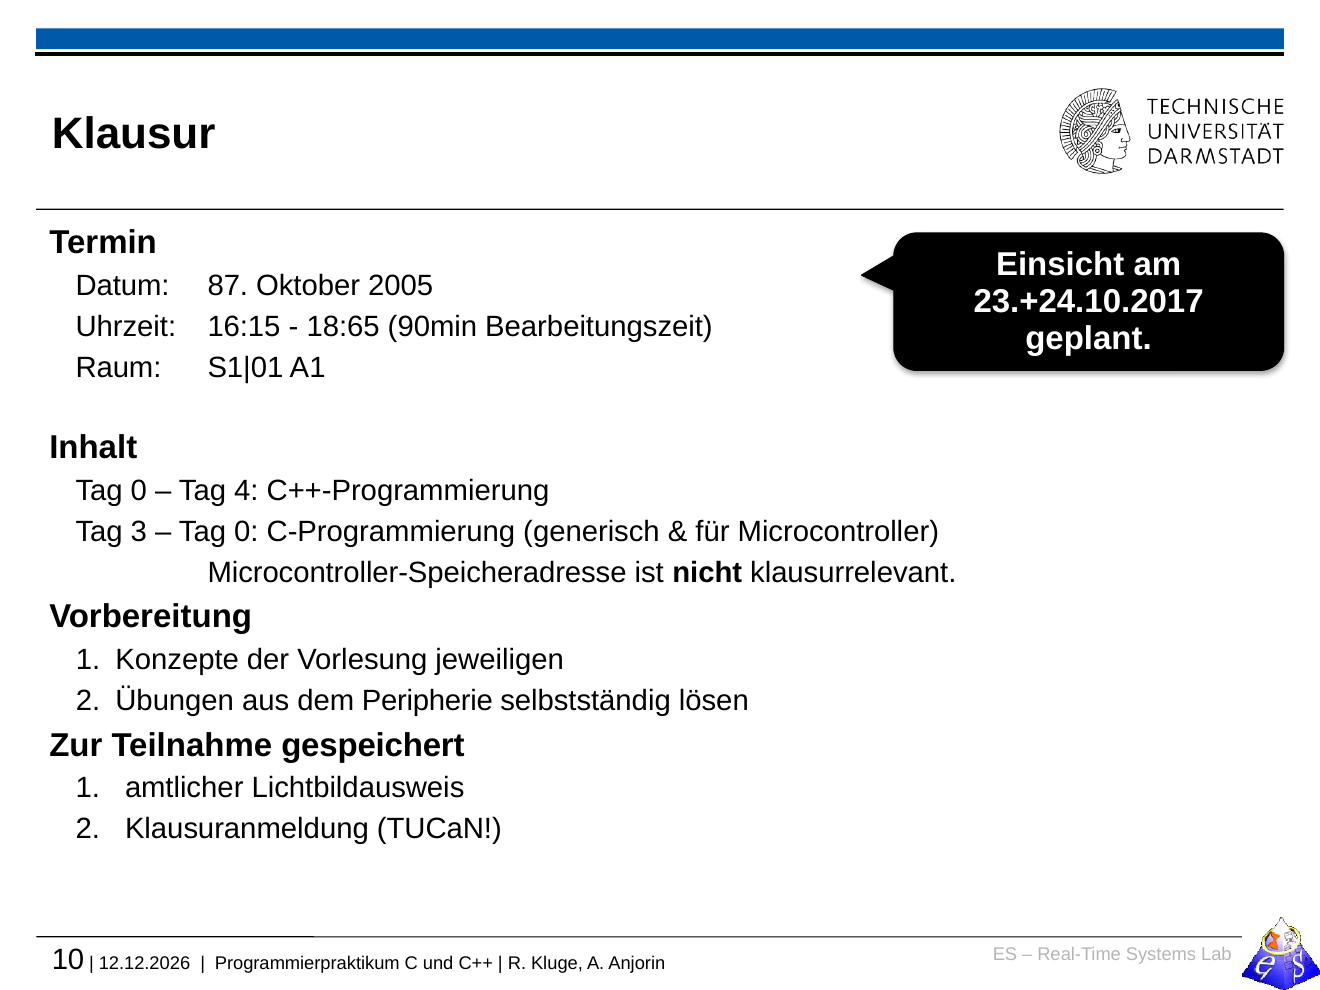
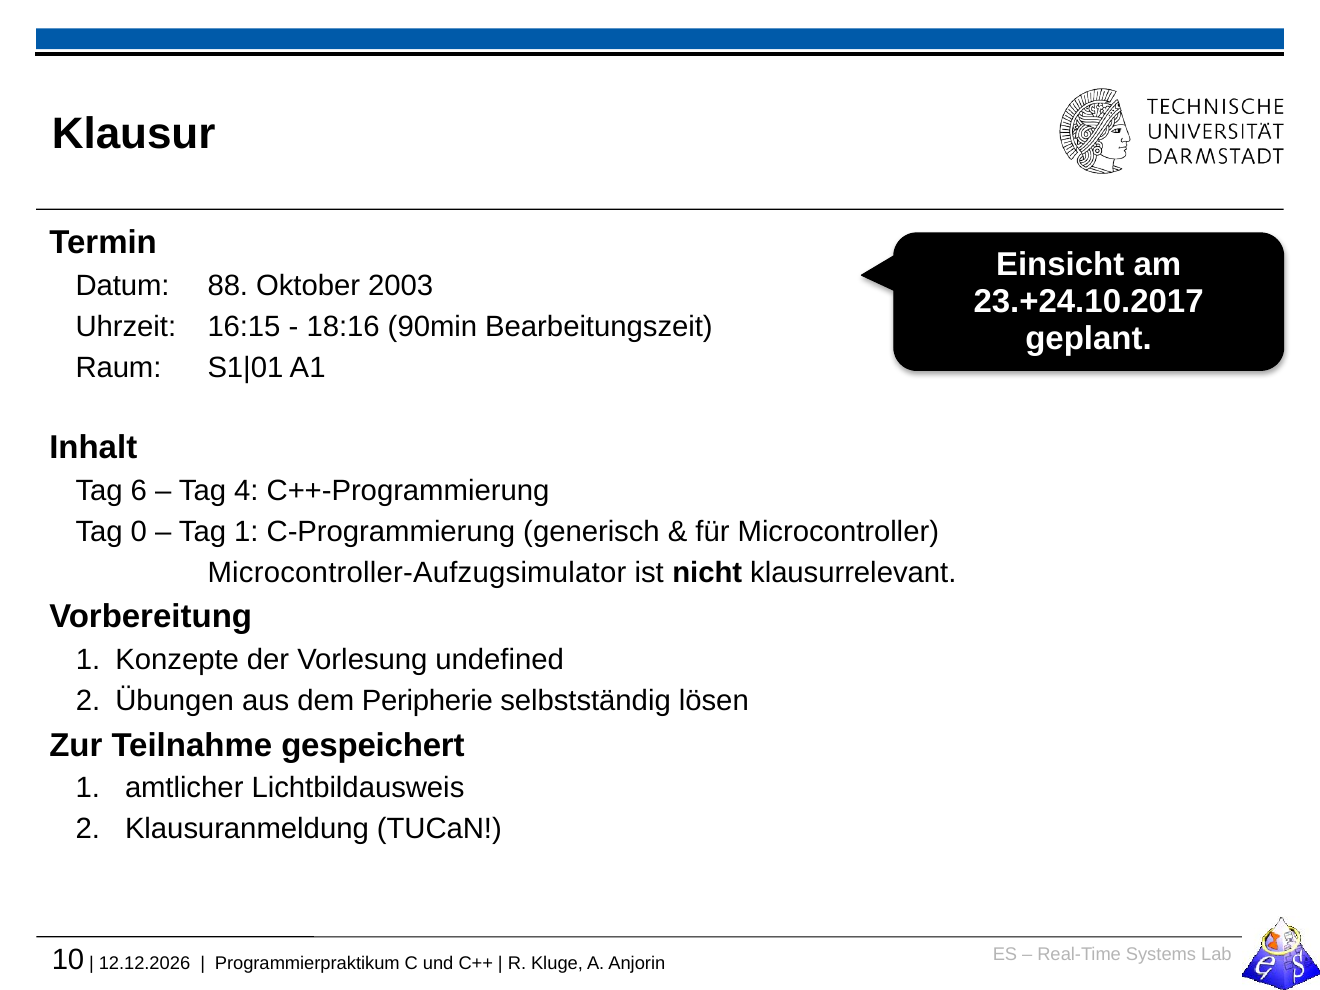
87: 87 -> 88 (228, 286)
2005: 2005 -> 2003 (401, 286)
18:65: 18:65 -> 18:16 (343, 327)
0: 0 -> 6 (139, 491)
3: 3 -> 0 (139, 532)
0: 0 -> 1 (246, 532)
Microcontroller-Speicheradresse: Microcontroller-Speicheradresse -> Microcontroller-Aufzugsimulator (417, 573)
jeweiligen: jeweiligen -> undefined (500, 660)
